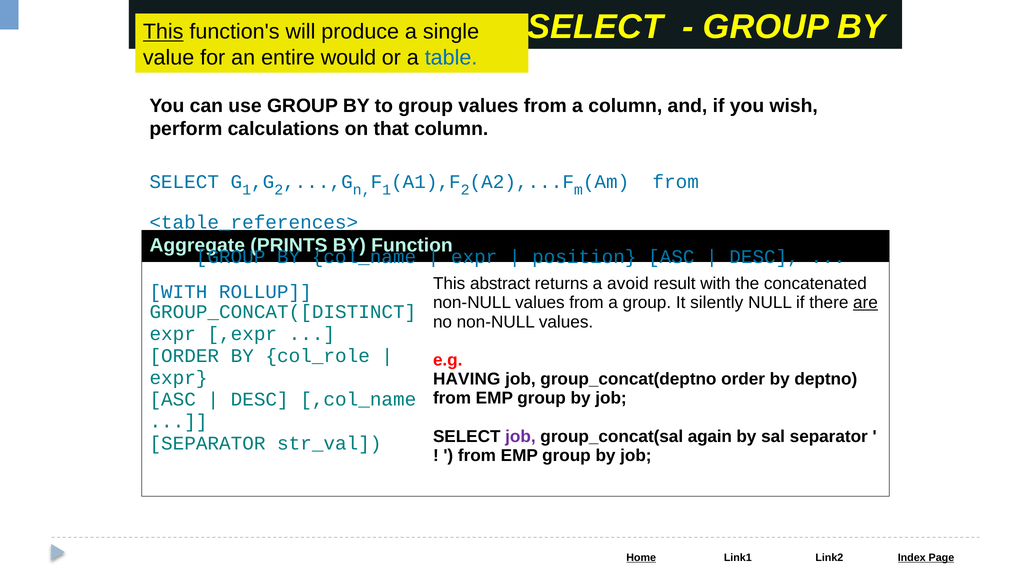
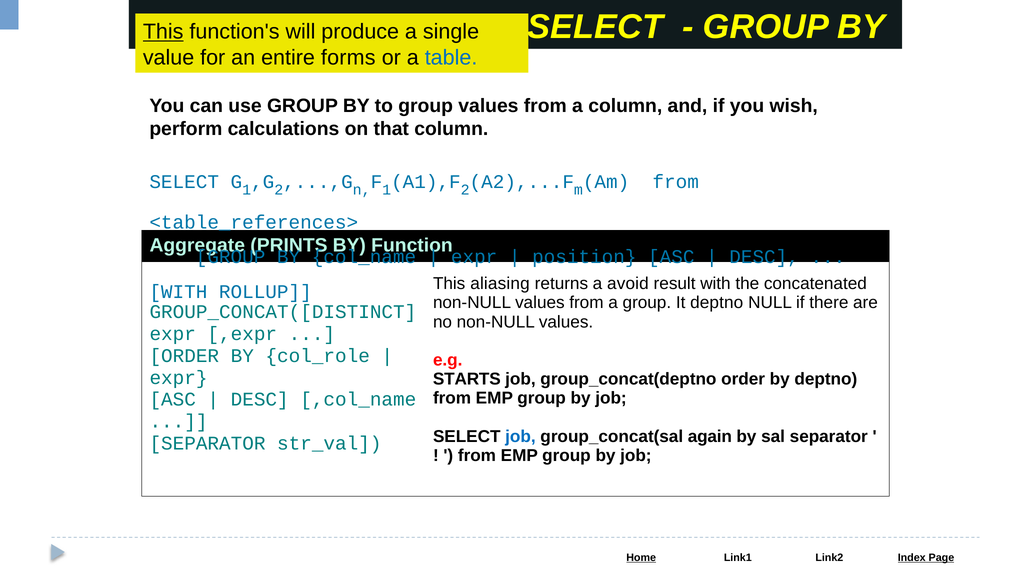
would: would -> forms (348, 58)
abstract: abstract -> aliasing (500, 284)
It silently: silently -> deptno (717, 303)
are underline: present -> none (865, 303)
HAVING: HAVING -> STARTS (467, 379)
job colour: purple -> blue (520, 436)
